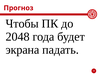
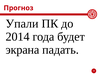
Чтобы: Чтобы -> Упали (22, 23)
2048: 2048 -> 2014 (18, 36)
